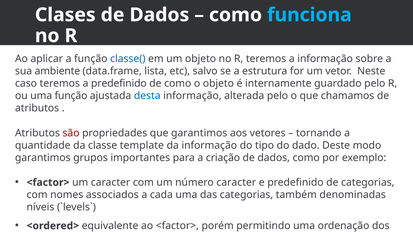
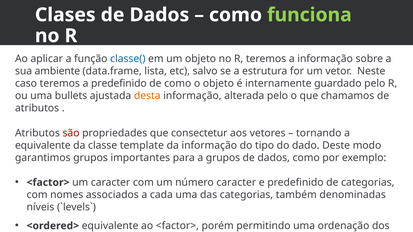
funciona colour: light blue -> light green (309, 15)
uma função: função -> bullets (71, 96)
desta colour: blue -> orange (147, 96)
que garantimos: garantimos -> consectetur (199, 133)
quantidade: quantidade -> equivalente (43, 146)
a criação: criação -> grupos (223, 158)
